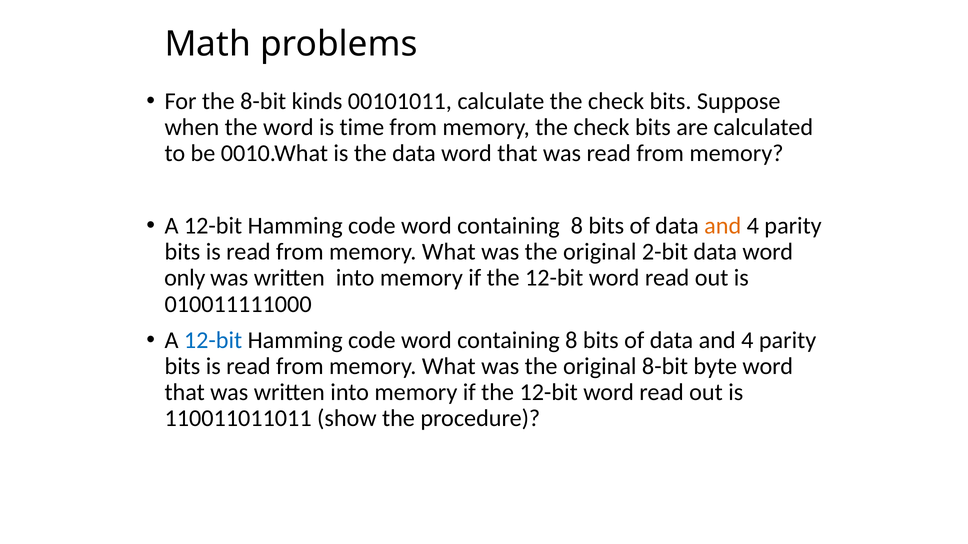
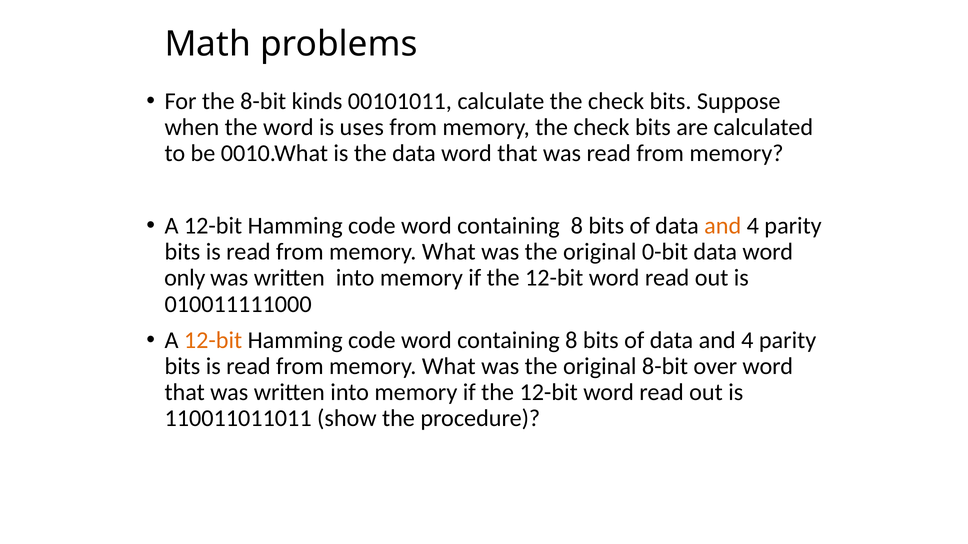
time: time -> uses (362, 127)
2-bit: 2-bit -> 0-bit (665, 252)
12-bit colour: blue -> orange (213, 341)
byte: byte -> over (715, 367)
